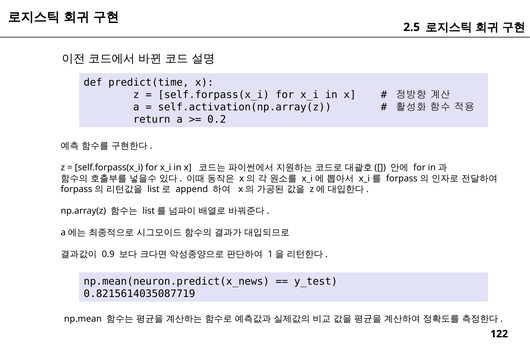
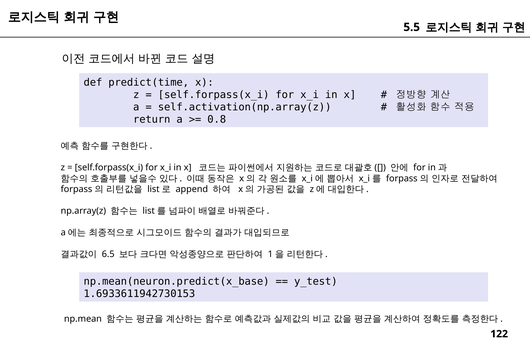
2.5: 2.5 -> 5.5 (412, 27)
0.2: 0.2 -> 0.8 (217, 119)
0.9: 0.9 -> 6.5 (108, 254)
np.mean(neuron.predict(x_news: np.mean(neuron.predict(x_news -> np.mean(neuron.predict(x_base (177, 282)
0.8215614035087719: 0.8215614035087719 -> 1.6933611942730153 (139, 294)
